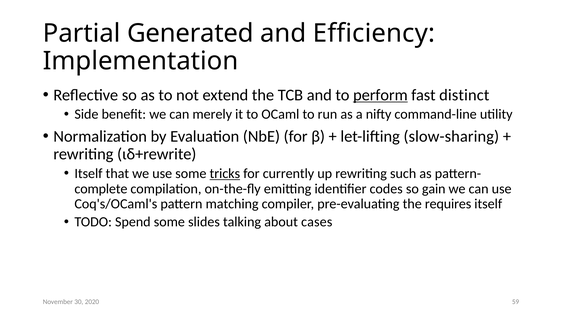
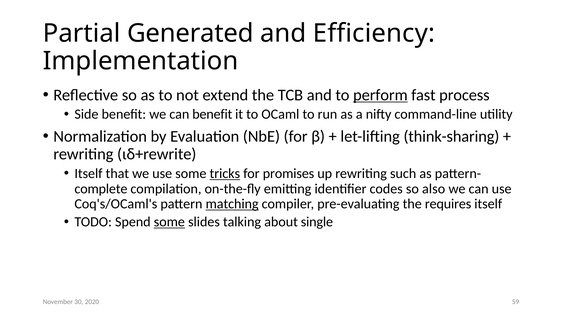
distinct: distinct -> process (464, 95)
can merely: merely -> benefit (212, 114)
slow-sharing: slow-sharing -> think-sharing (451, 137)
currently: currently -> promises (288, 174)
gain: gain -> also (434, 189)
matching underline: none -> present (232, 204)
some underline: none -> present (169, 222)
cases: cases -> single (317, 222)
